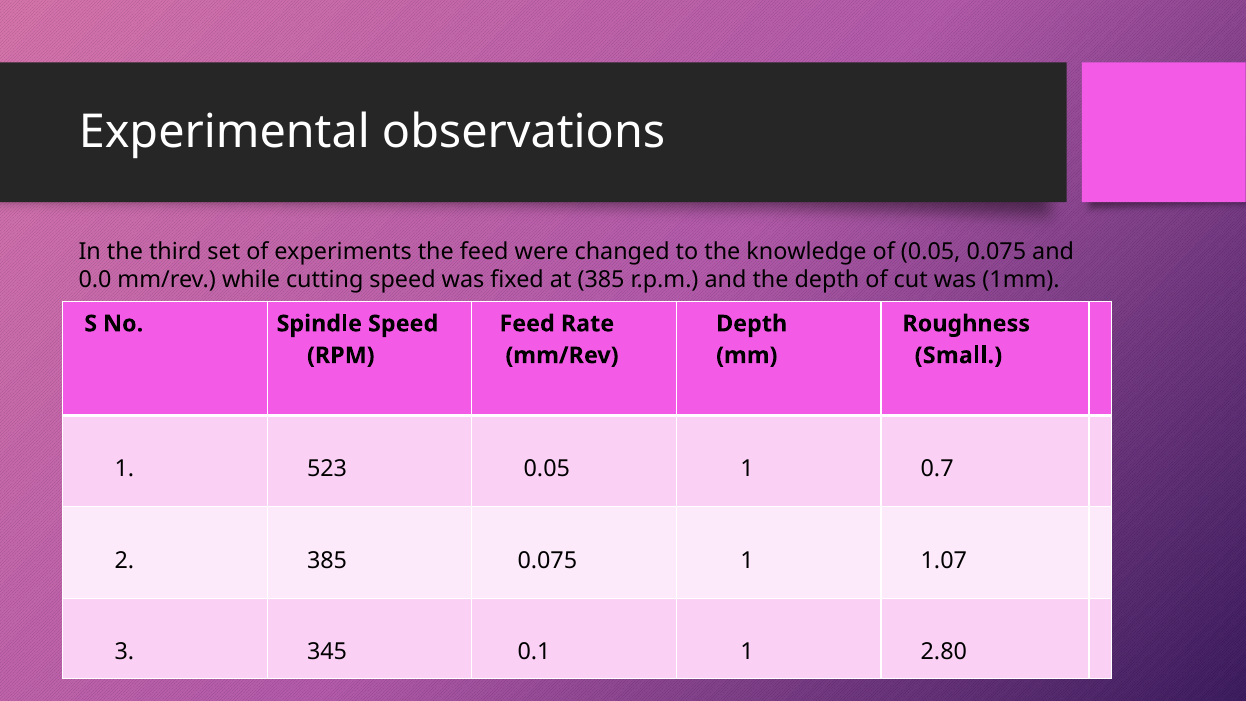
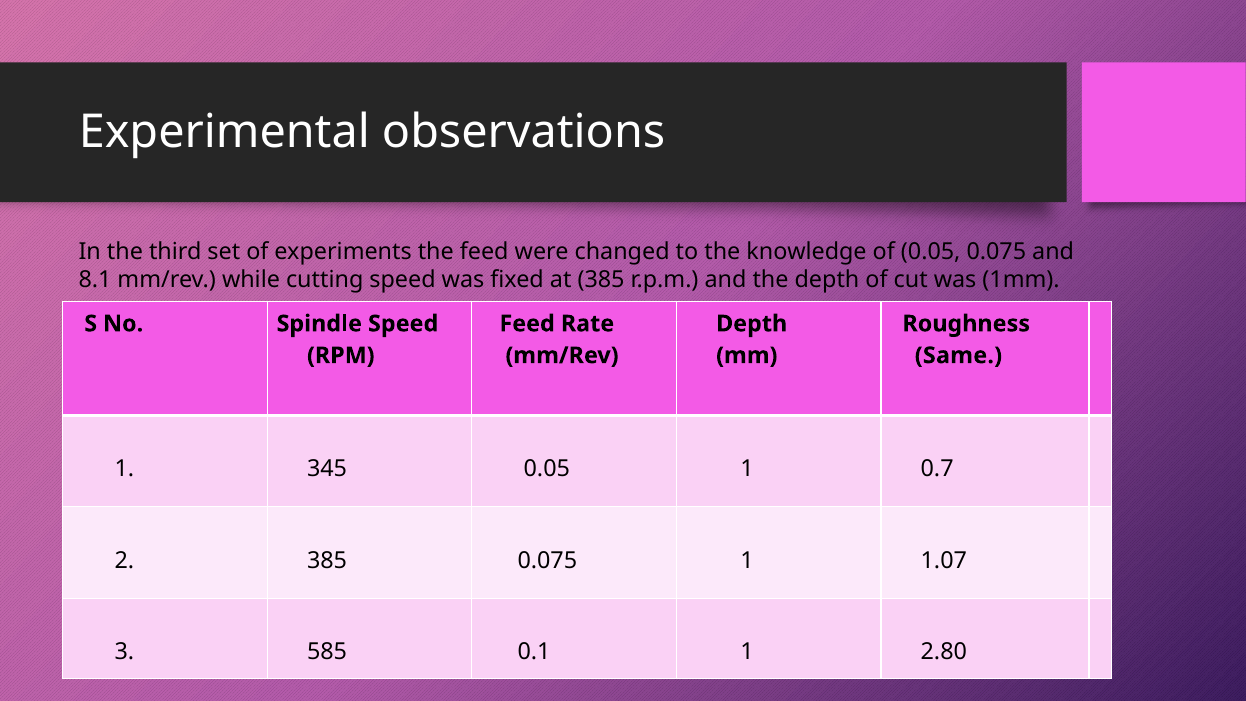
0.0: 0.0 -> 8.1 (95, 280)
Small: Small -> Same (958, 355)
523: 523 -> 345 (327, 469)
345: 345 -> 585 (327, 652)
